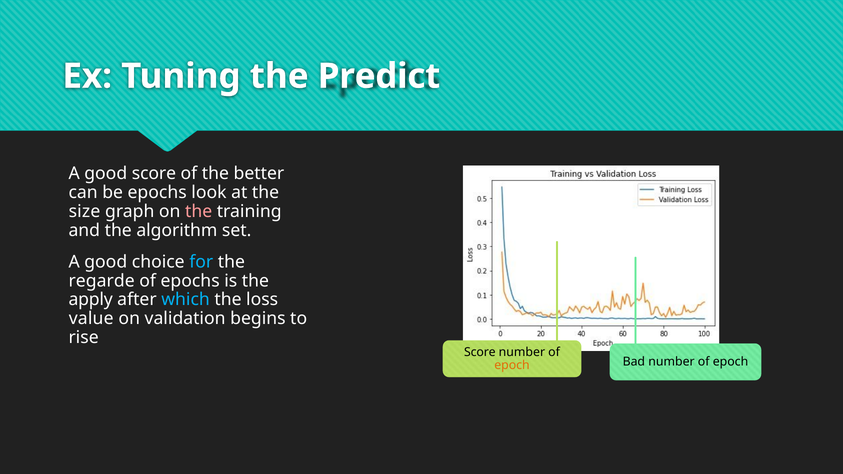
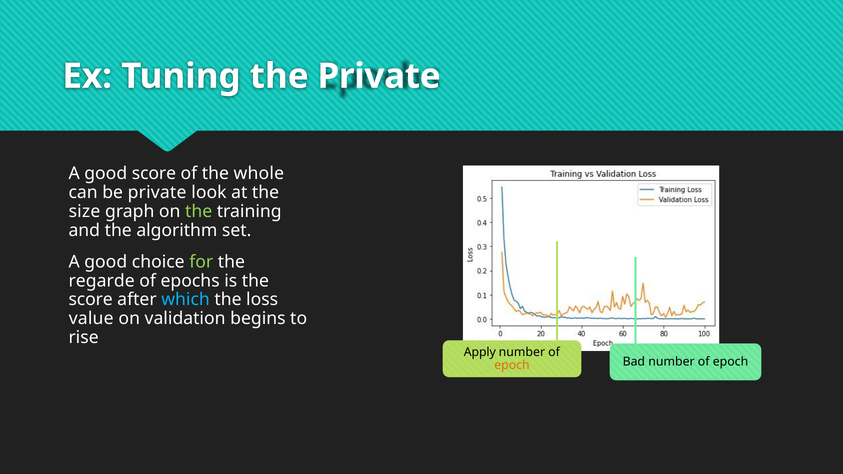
the Predict: Predict -> Private (379, 76)
better: better -> whole (259, 174)
be epochs: epochs -> private (157, 193)
the colour: pink -> light green (199, 212)
for colour: light blue -> light green (201, 262)
apply: apply -> score (91, 300)
Score: Score -> Apply (480, 352)
